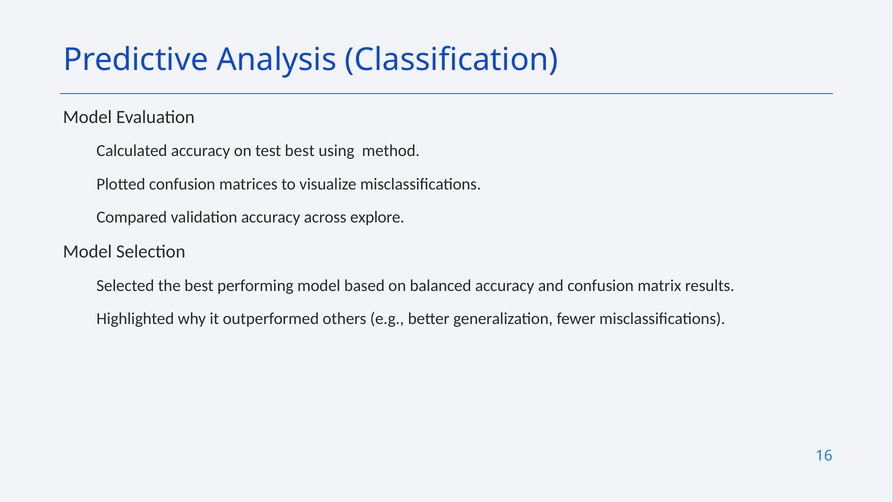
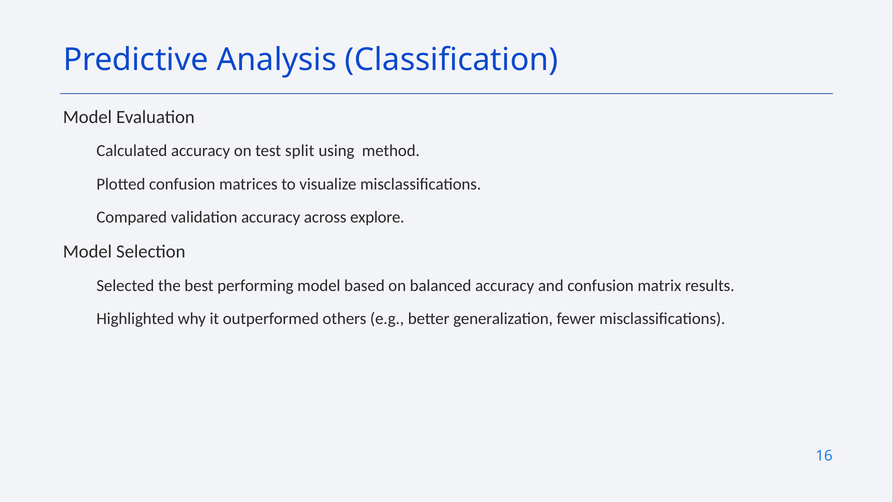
test best: best -> split (300, 151)
